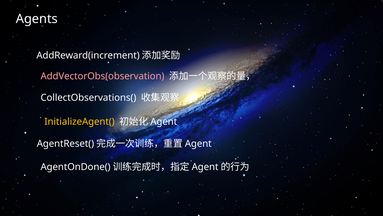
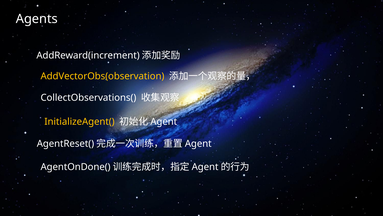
AddVectorObs(observation colour: pink -> yellow (102, 76)
